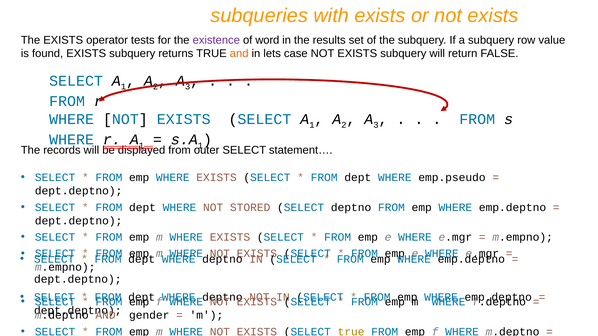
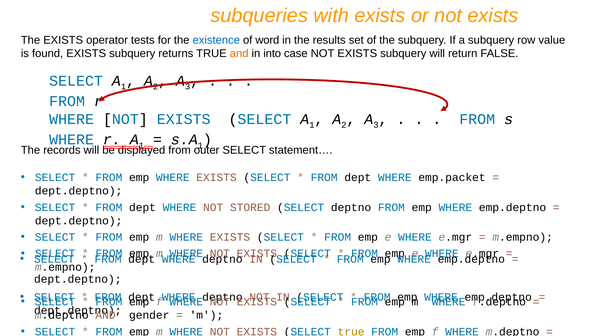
existence colour: purple -> blue (216, 40)
lets: lets -> into (272, 54)
emp.pseudo: emp.pseudo -> emp.packet (452, 178)
